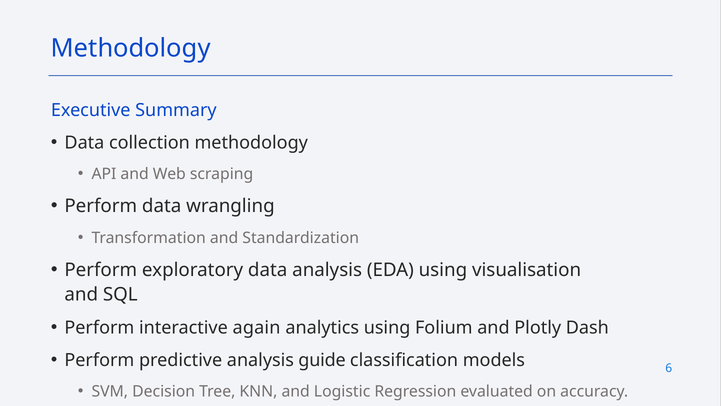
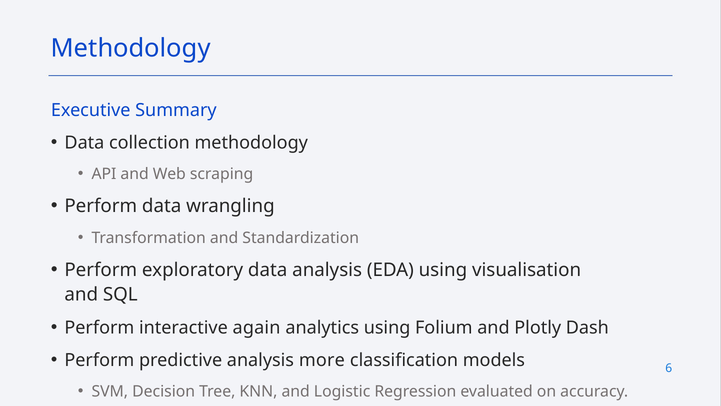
guide: guide -> more (322, 360)
